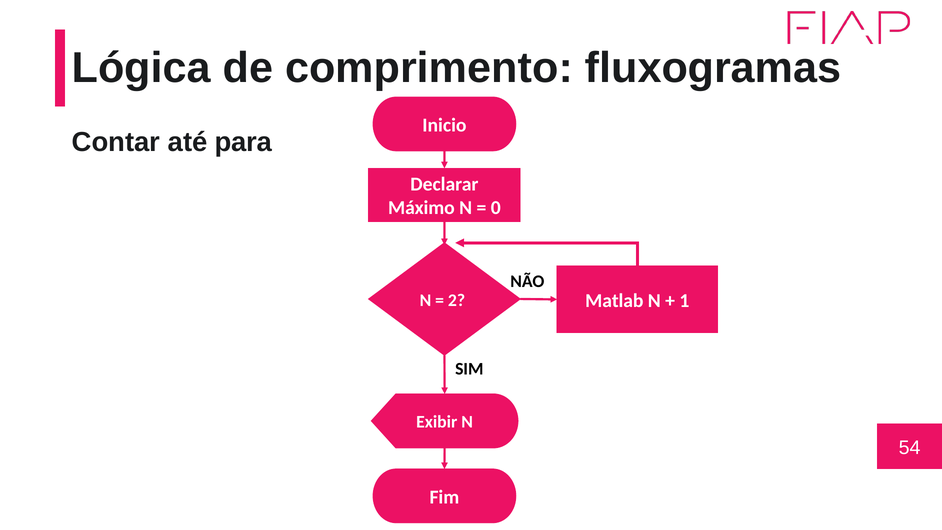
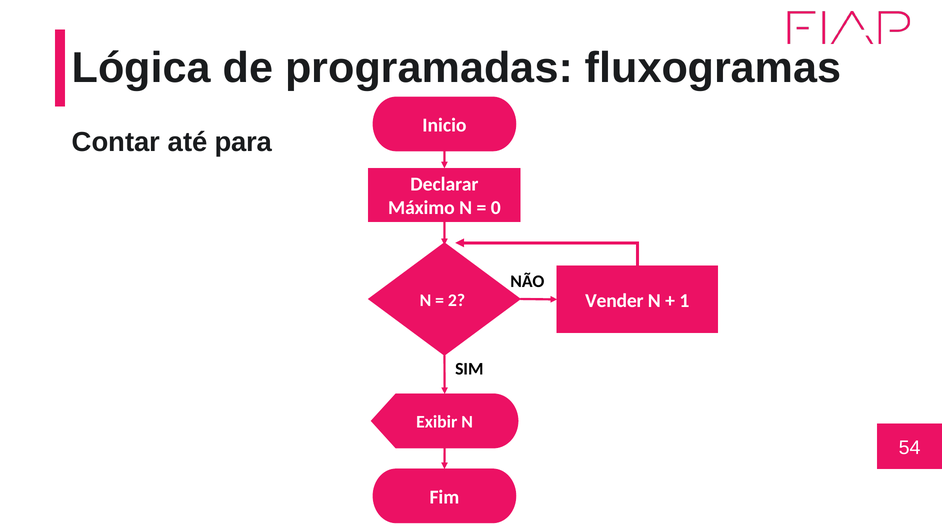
comprimento: comprimento -> programadas (429, 68)
Matlab: Matlab -> Vender (614, 301)
